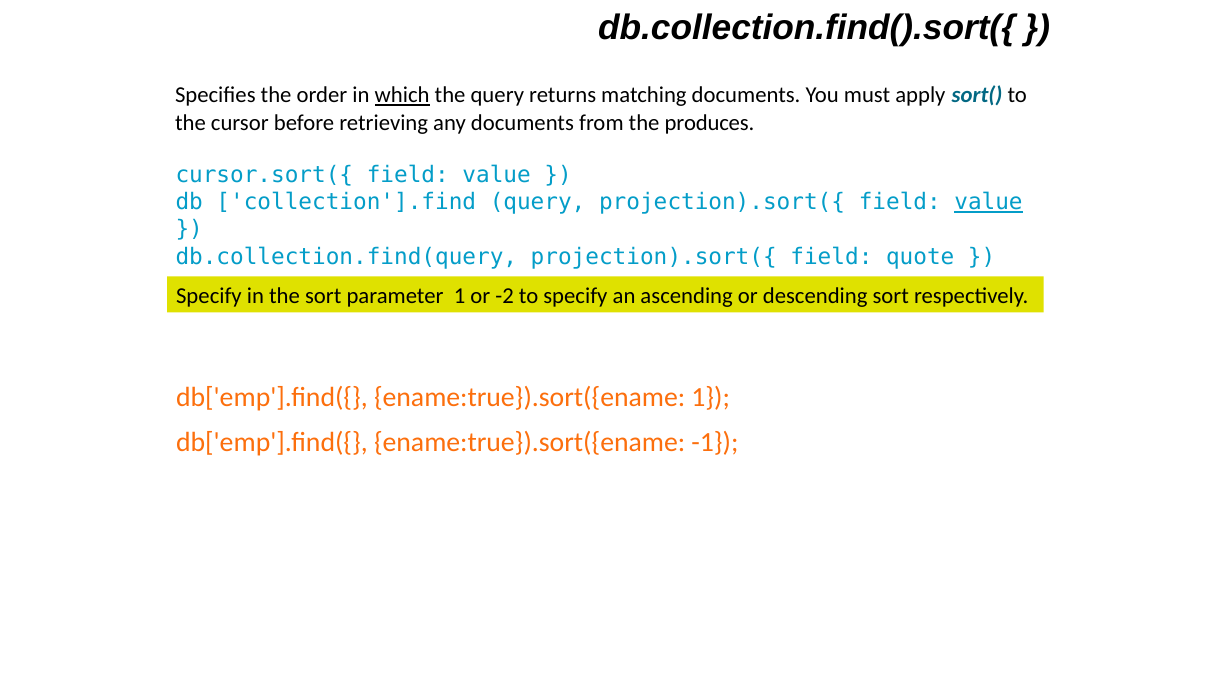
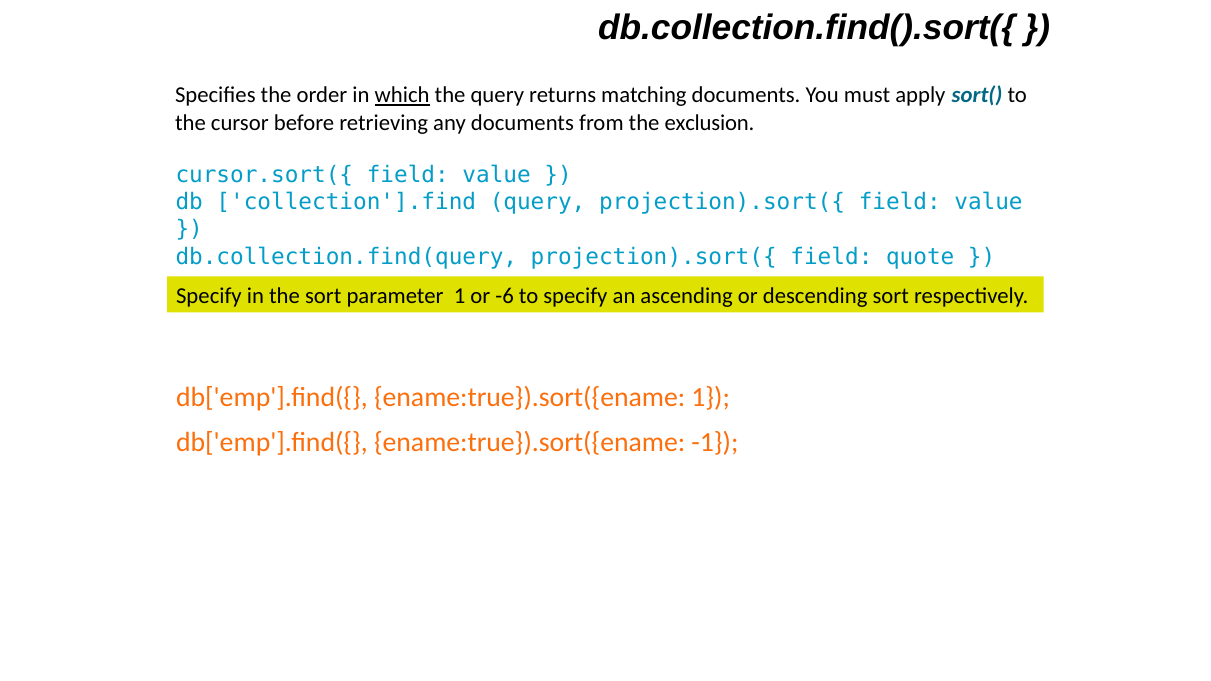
produces: produces -> exclusion (709, 123)
value underline: present -> none (989, 202)
-2: -2 -> -6 (505, 296)
